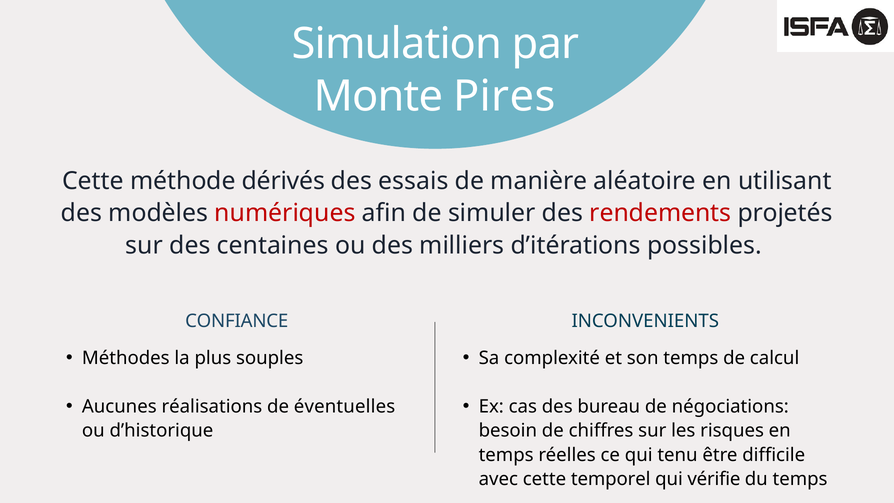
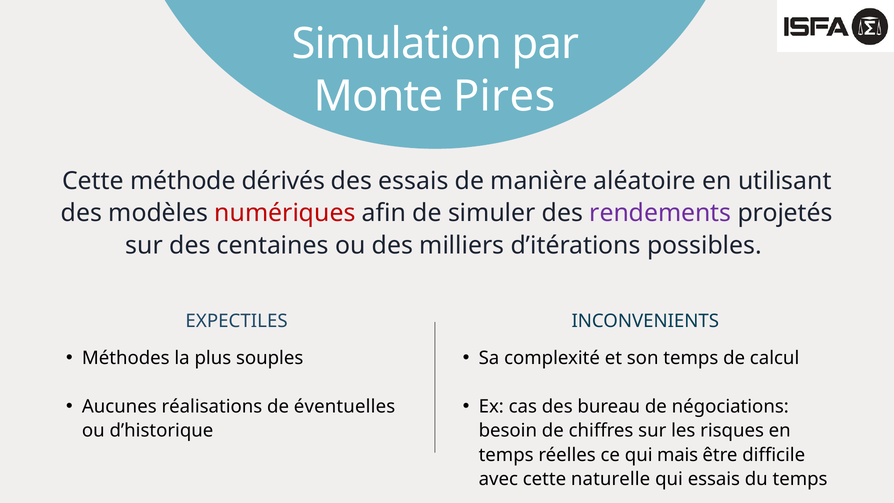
rendements colour: red -> purple (660, 213)
CONFIANCE: CONFIANCE -> EXPECTILES (237, 321)
tenu: tenu -> mais (678, 455)
temporel: temporel -> naturelle (611, 479)
qui vérifie: vérifie -> essais (714, 479)
